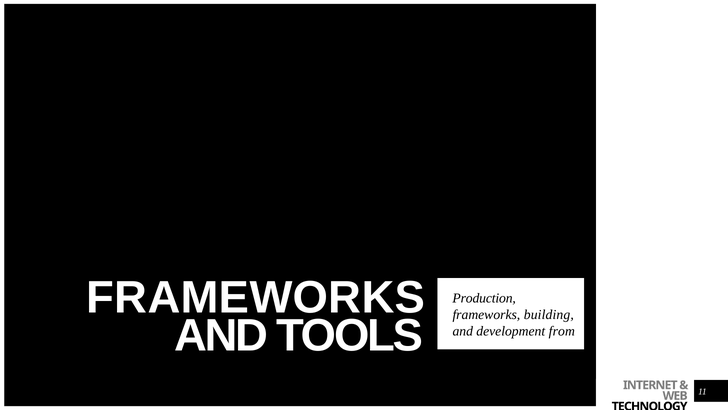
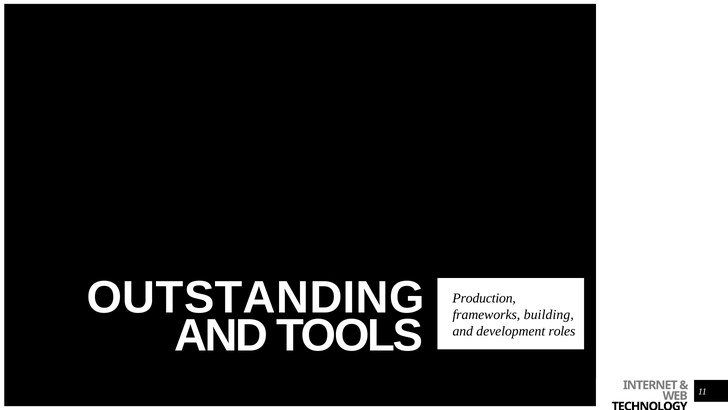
FRAMEWORKS: FRAMEWORKS -> OUTSTANDING (256, 297)
from: from -> roles (562, 331)
